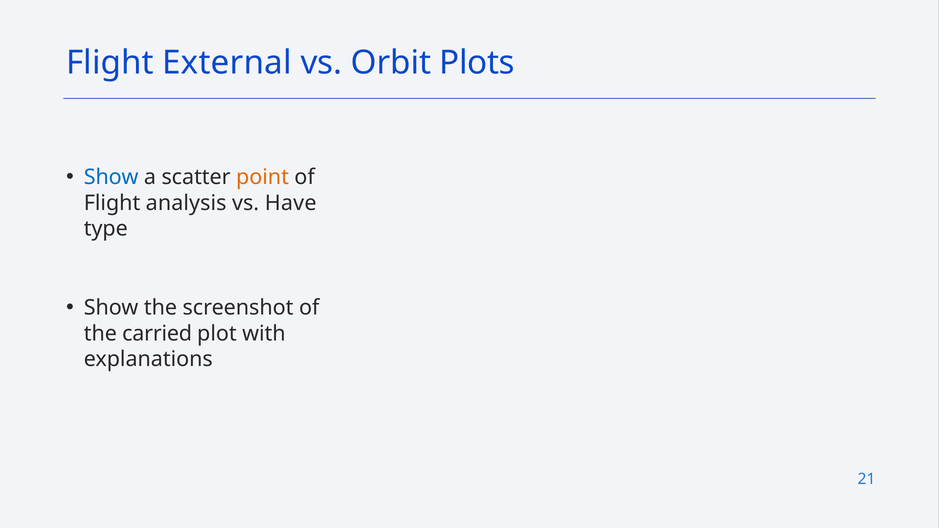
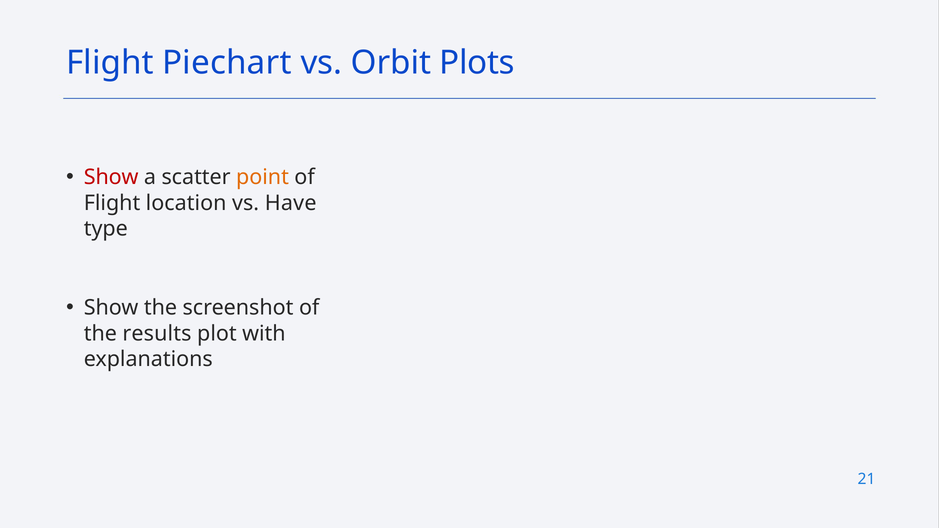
External: External -> Piechart (227, 63)
Show colour: blue -> red (111, 177)
analysis: analysis -> location (186, 203)
carried: carried -> results (157, 334)
